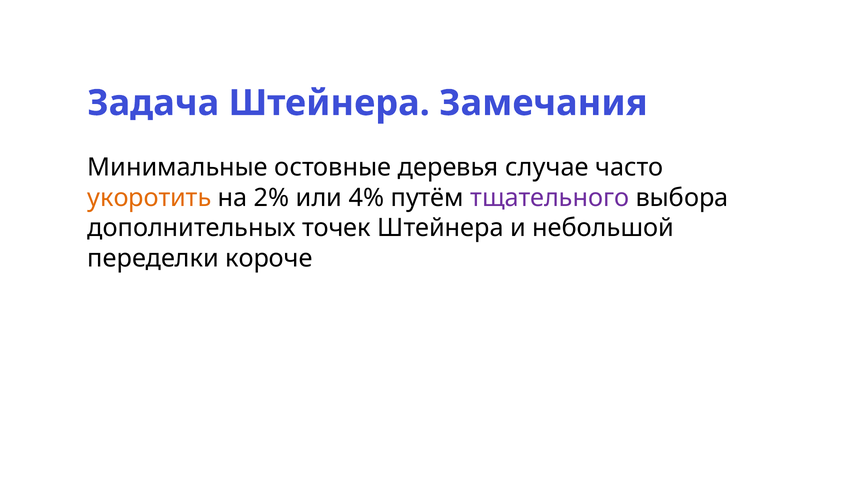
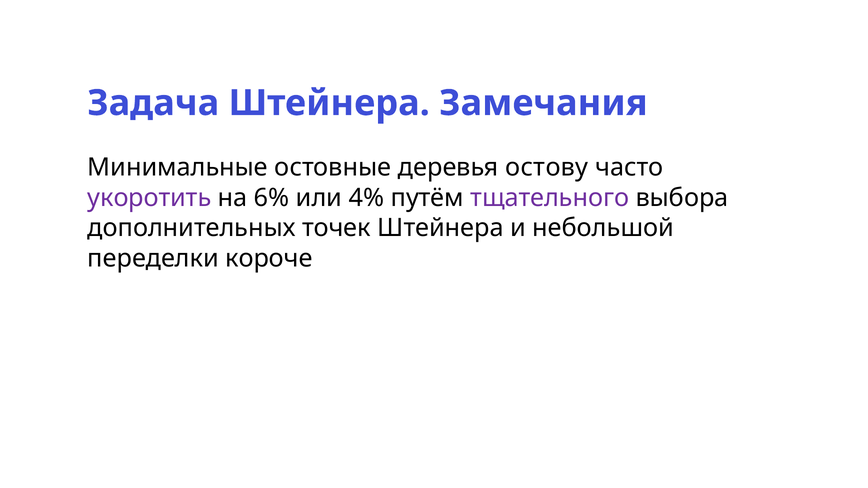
случае: случае -> остову (547, 167)
укоротить colour: orange -> purple (149, 198)
2%: 2% -> 6% (272, 198)
